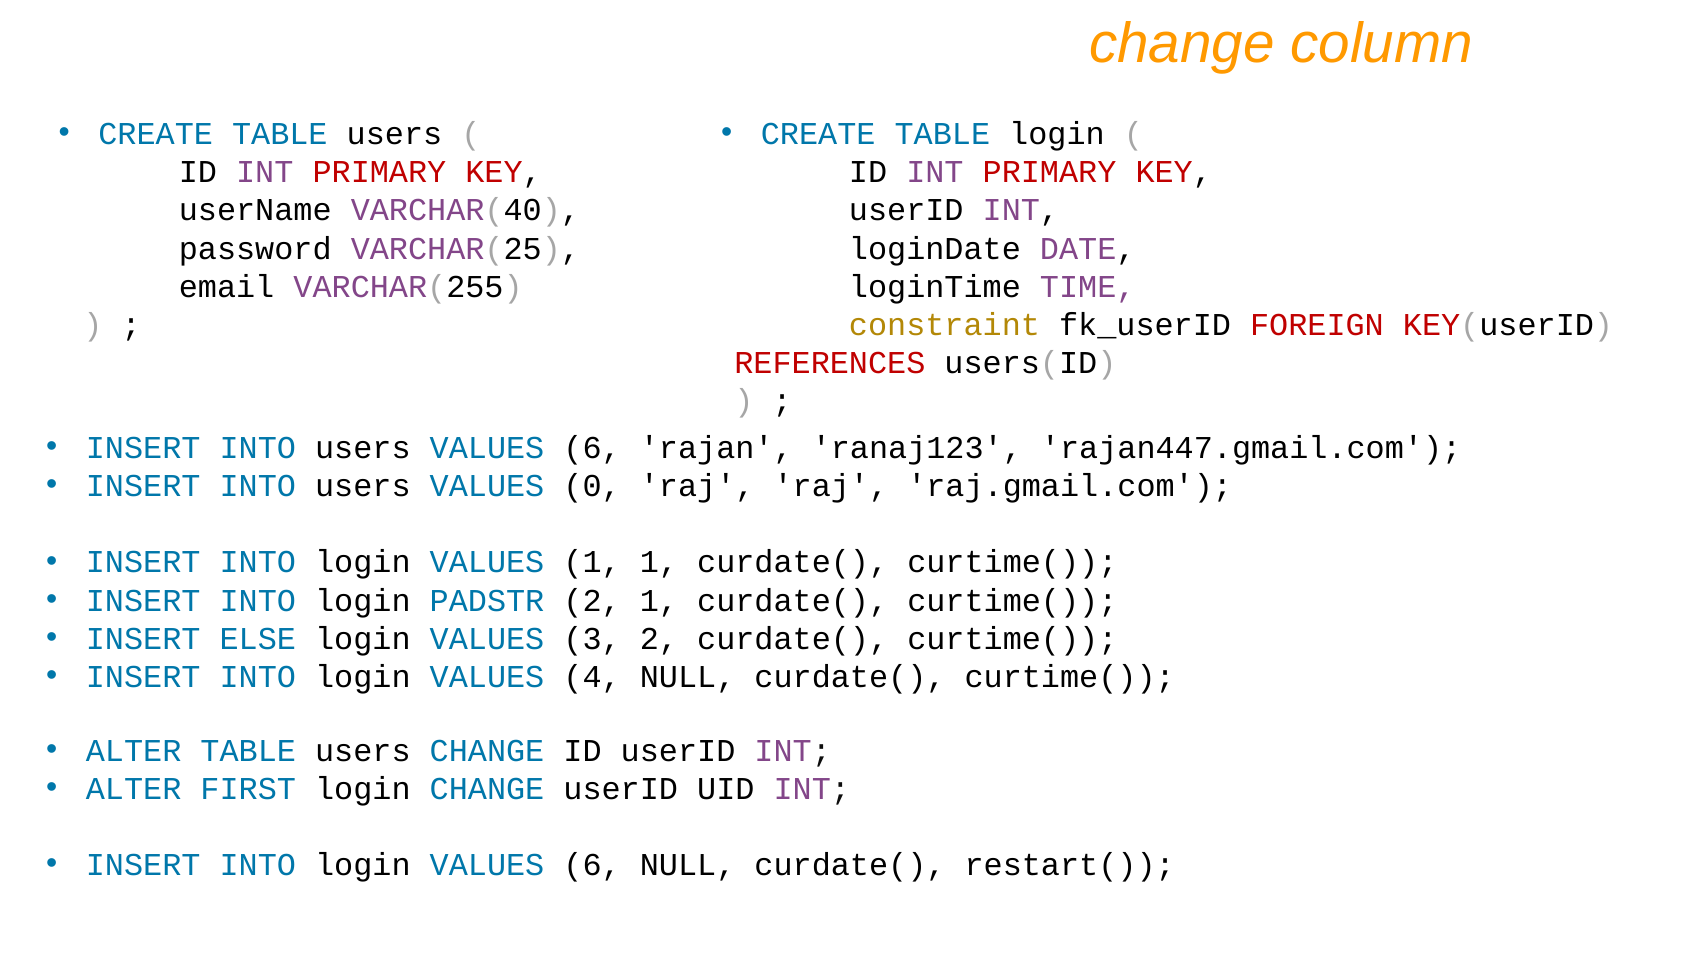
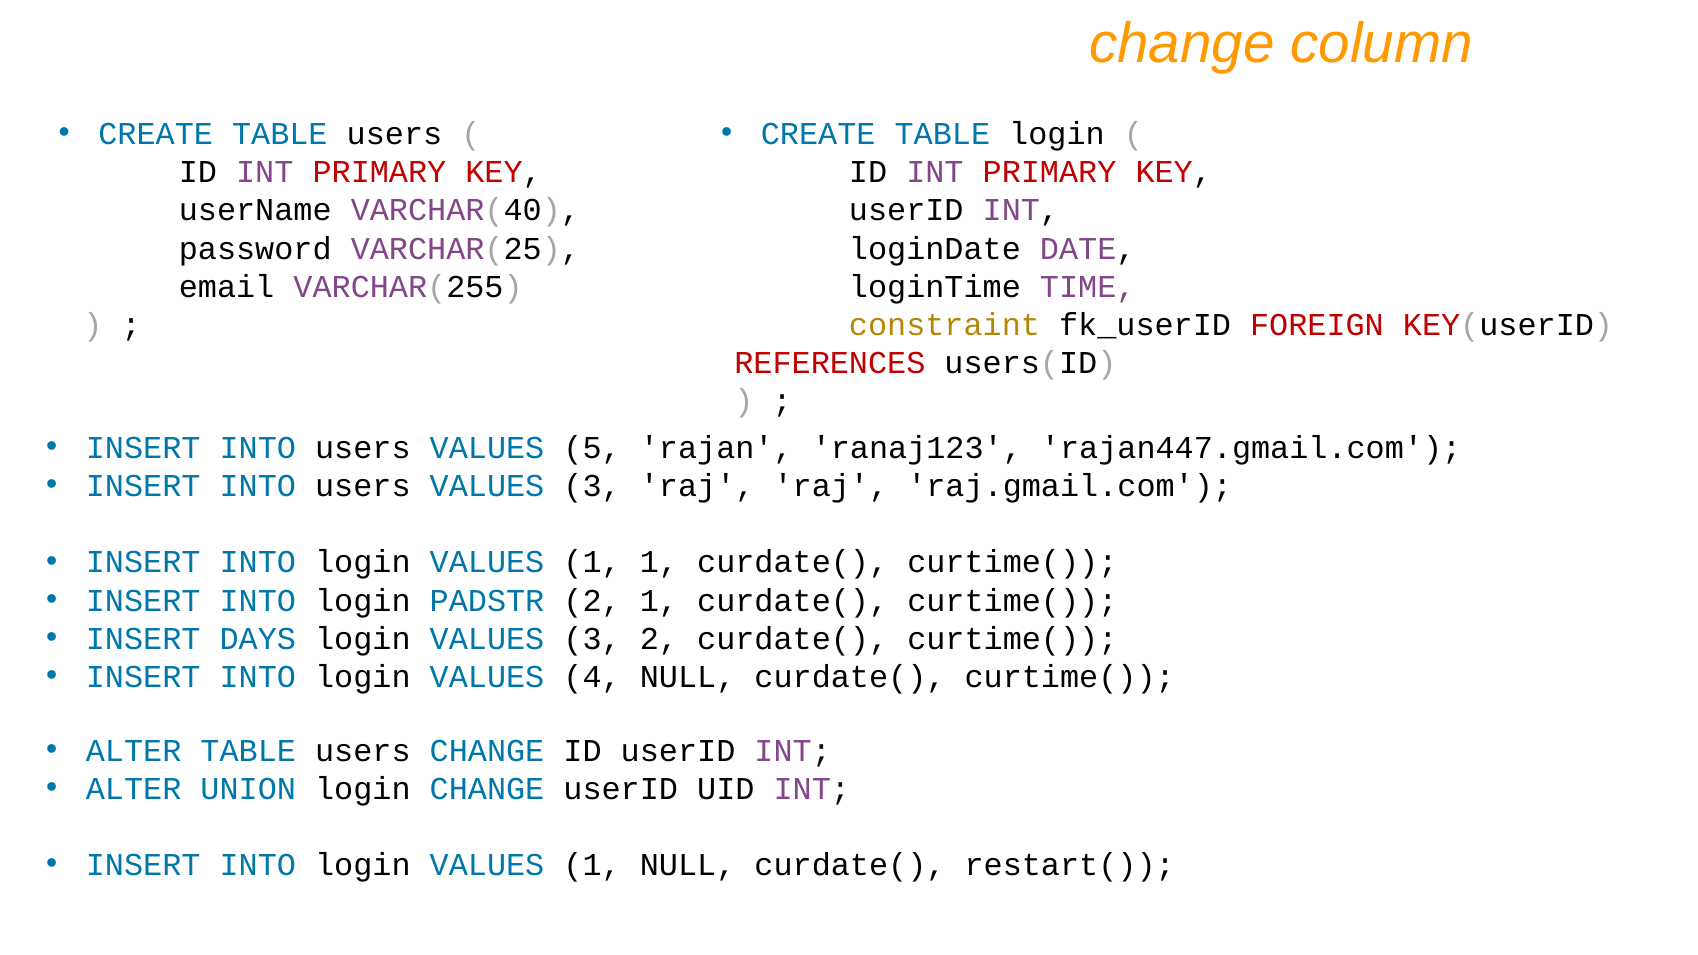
users VALUES 6: 6 -> 5 (592, 448)
users VALUES 0: 0 -> 3 (592, 486)
ELSE: ELSE -> DAYS (258, 639)
FIRST: FIRST -> UNION (248, 789)
6: 6 -> 1 (592, 865)
